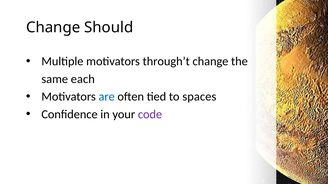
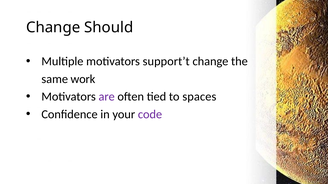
through’t: through’t -> support’t (166, 62)
each: each -> work (83, 79)
are colour: blue -> purple (107, 97)
